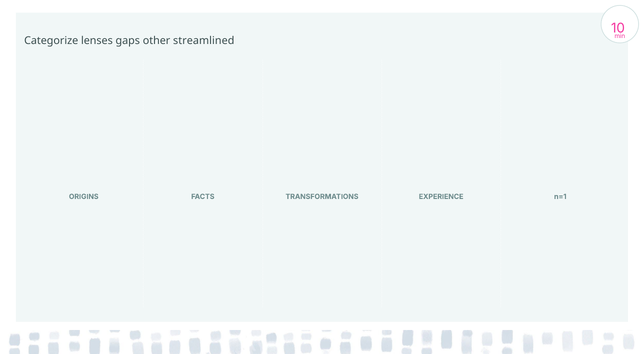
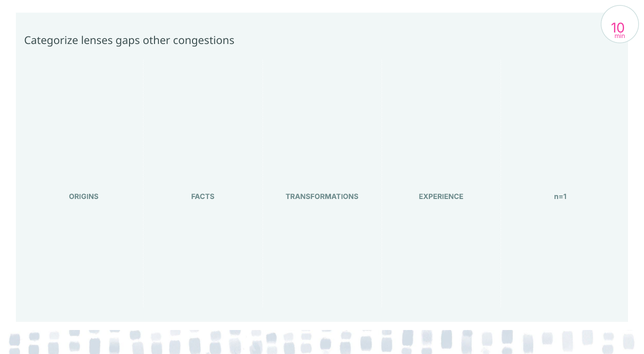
streamlined: streamlined -> congestions (204, 41)
